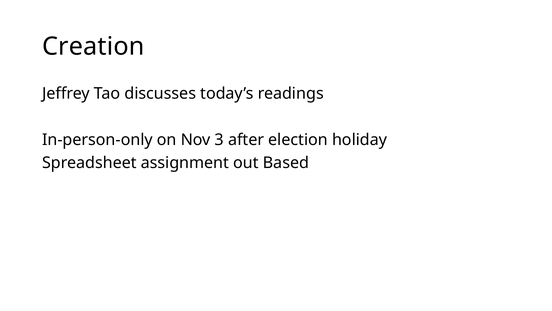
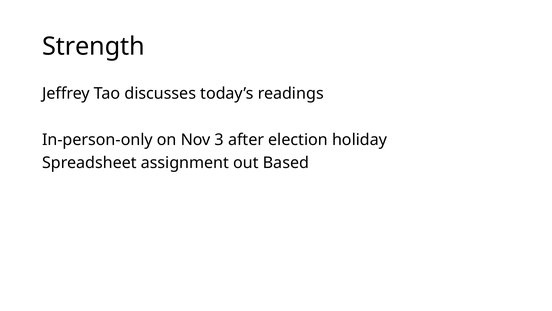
Creation: Creation -> Strength (93, 46)
